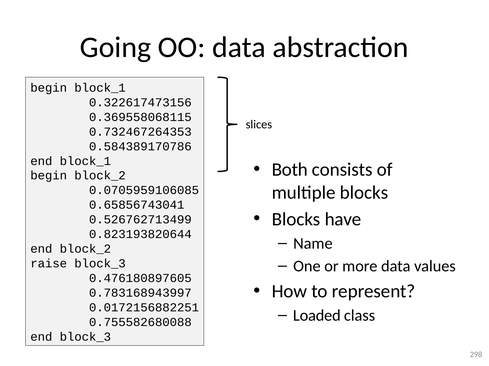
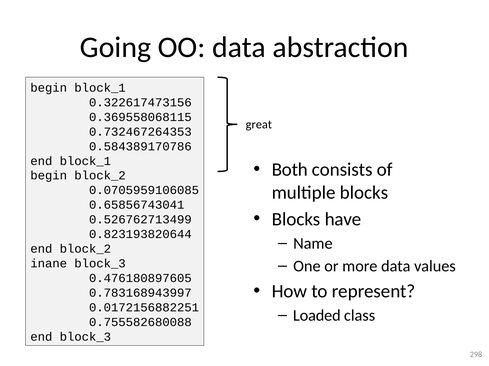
slices: slices -> great (259, 125)
raise: raise -> inane (49, 264)
